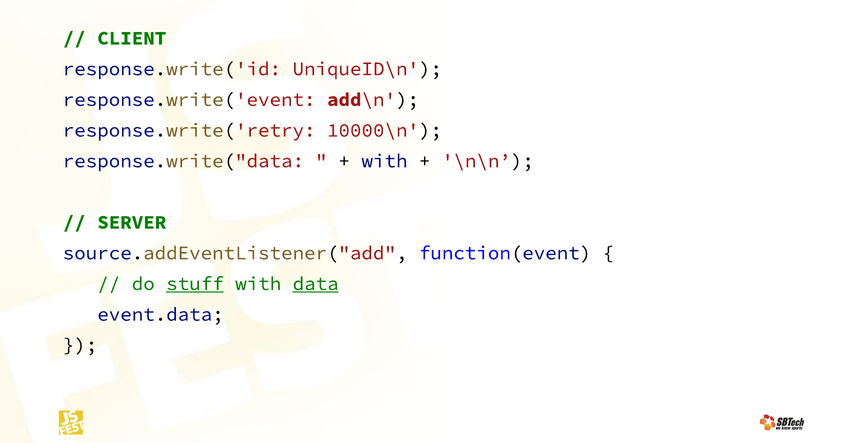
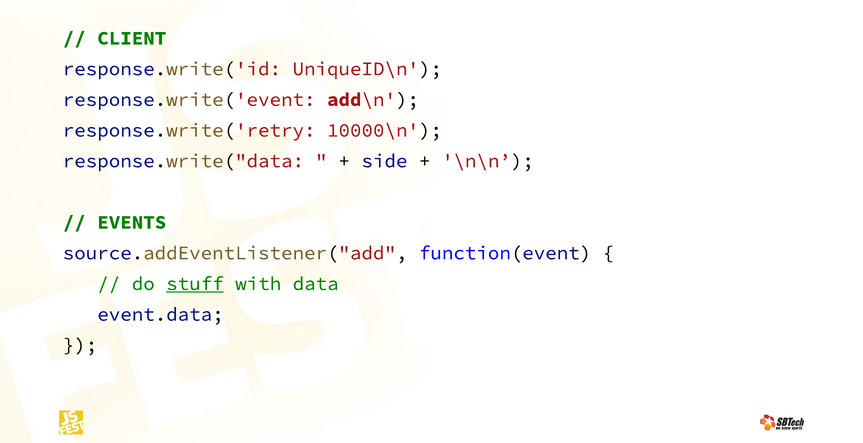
with: with -> side (384, 161)
SERVER: SERVER -> EVENTS (132, 222)
data underline: present -> none (316, 284)
